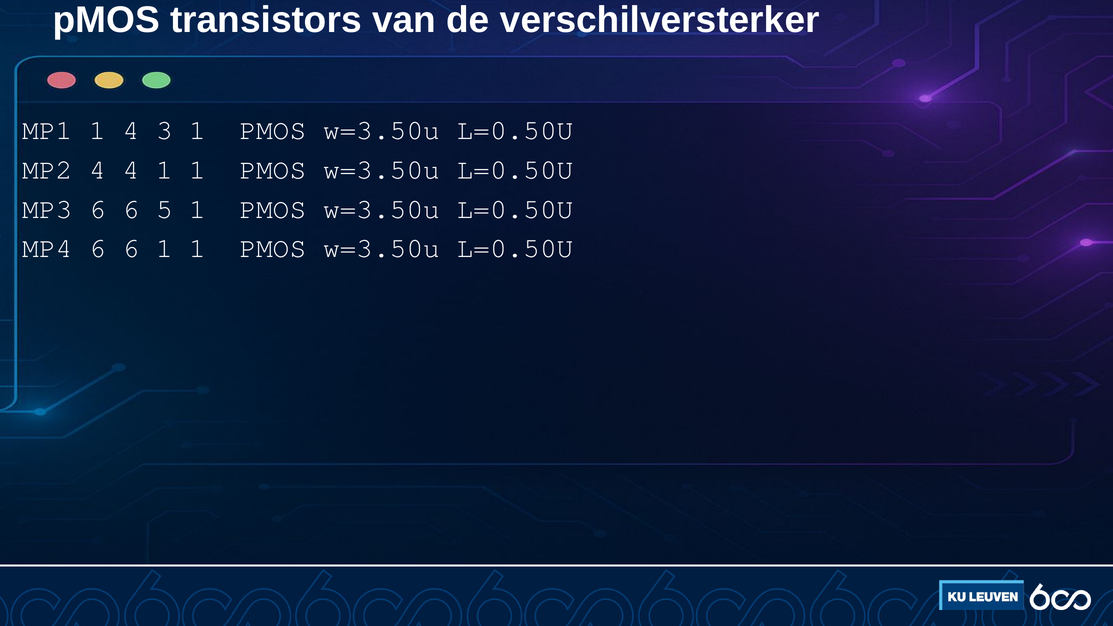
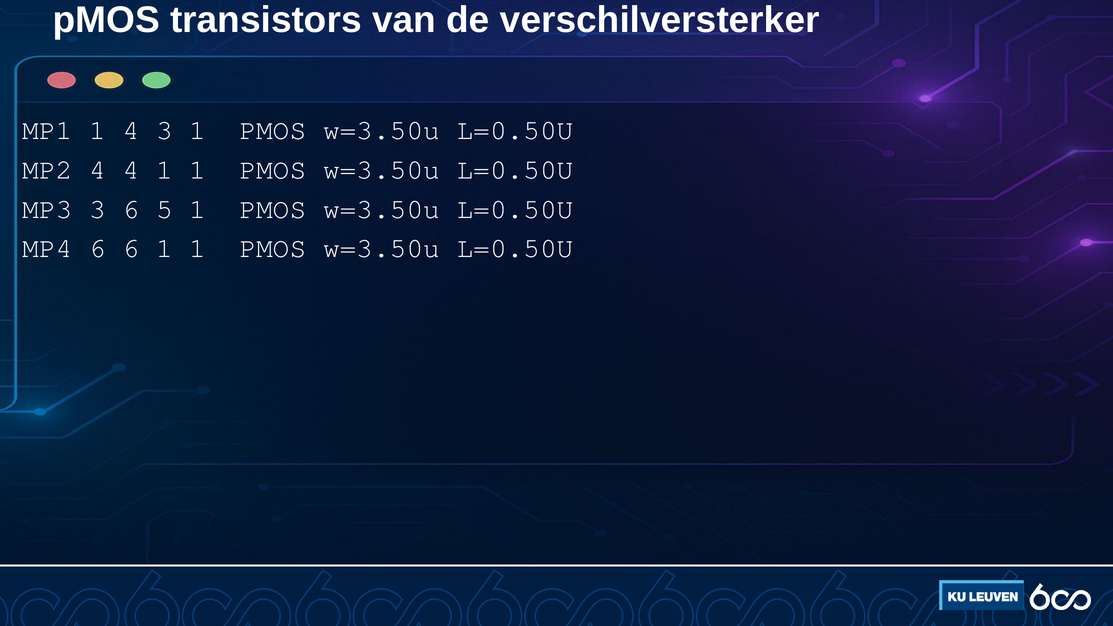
MP3 6: 6 -> 3 (98, 209)
